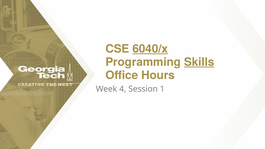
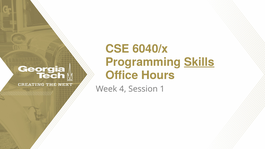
6040/x underline: present -> none (150, 49)
